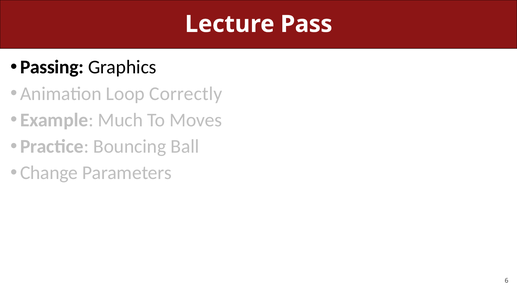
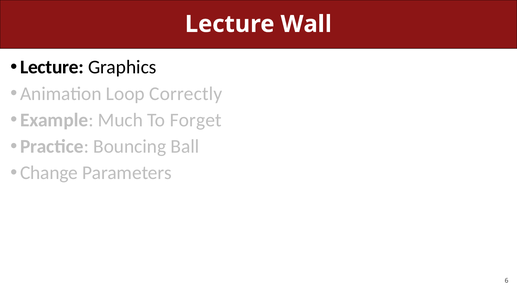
Pass: Pass -> Wall (306, 24)
Passing: Passing -> Lecture (52, 67)
Moves: Moves -> Forget (196, 120)
